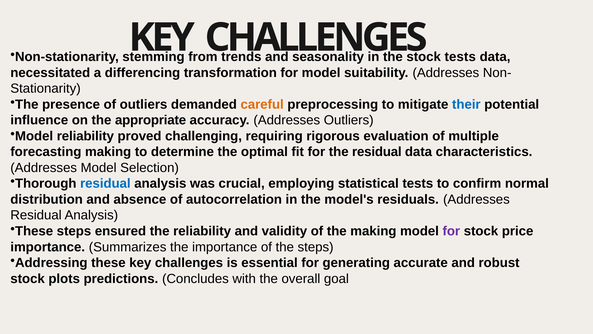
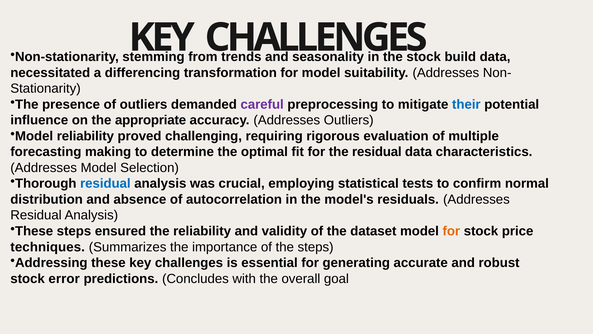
tests: tests -> build (460, 57)
careful colour: orange -> purple (262, 104)
the making: making -> dataset (373, 231)
for colour: purple -> orange (451, 231)
importance: importance -> techniques (48, 247)
plots: plots -> error (64, 278)
